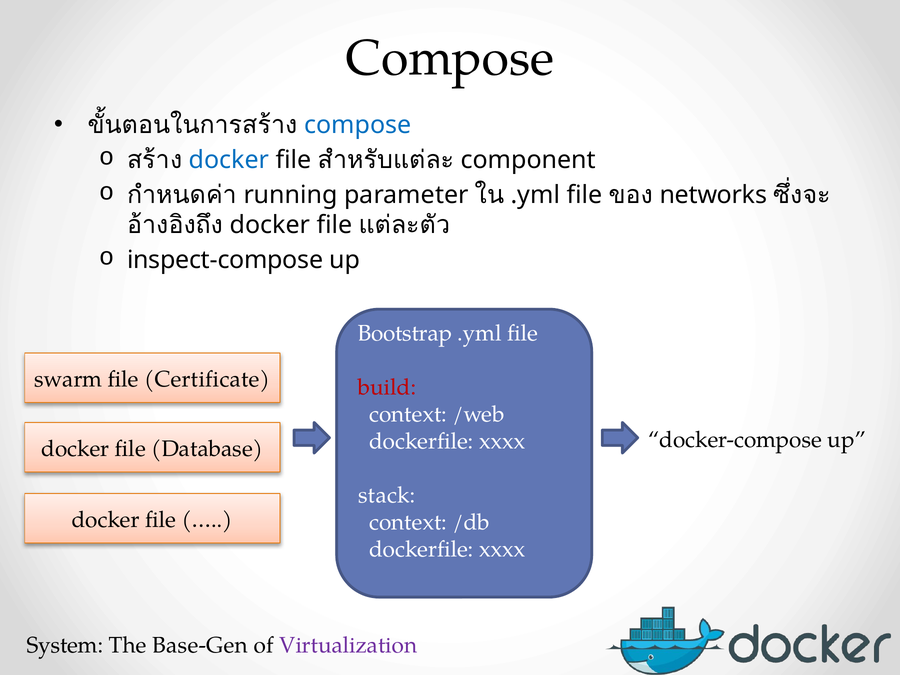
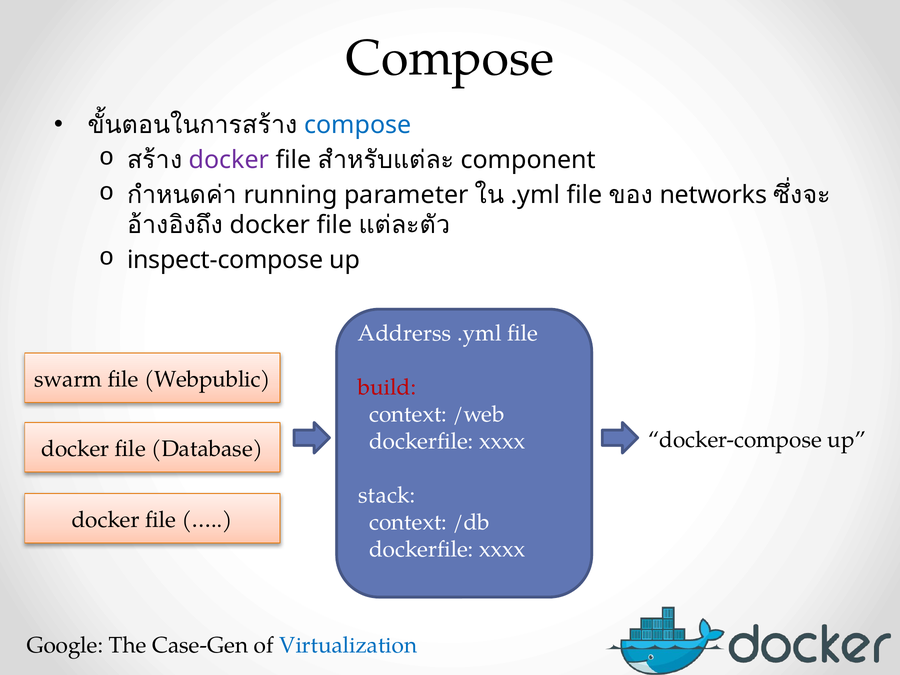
docker colour: blue -> purple (229, 160)
Bootstrap: Bootstrap -> Addrerss (405, 333)
Certificate: Certificate -> Webpublic (207, 379)
System: System -> Google (65, 645)
Base-Gen: Base-Gen -> Case-Gen (200, 645)
Virtualization colour: purple -> blue (348, 645)
